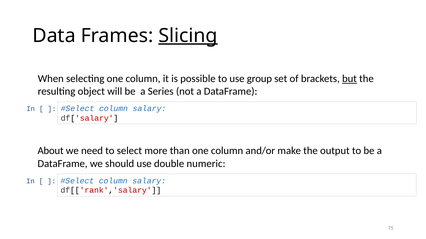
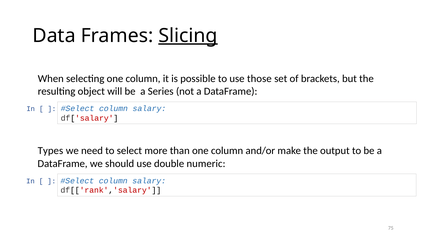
group: group -> those (259, 79)
but underline: present -> none (349, 79)
About: About -> Types (50, 151)
